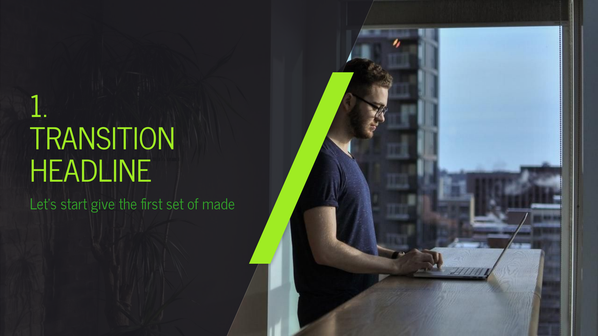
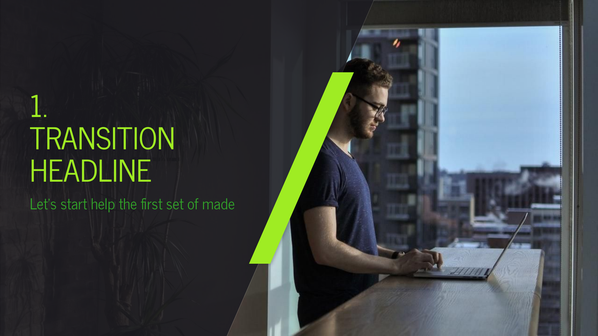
give: give -> help (103, 205)
